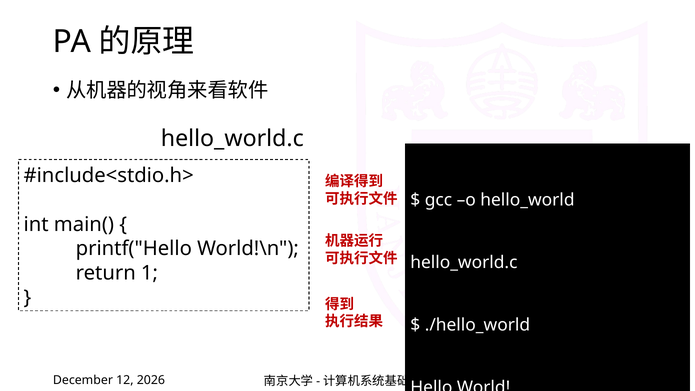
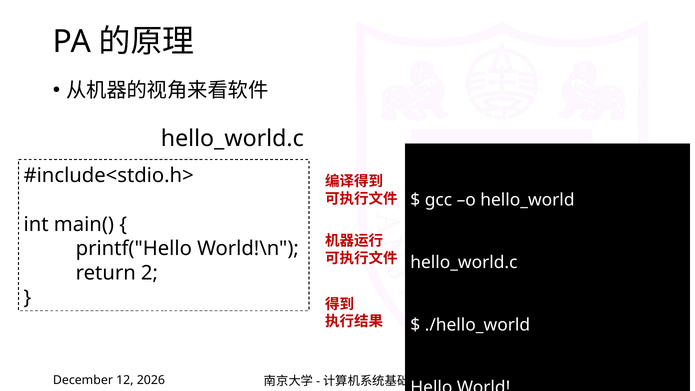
1: 1 -> 2 (150, 273)
